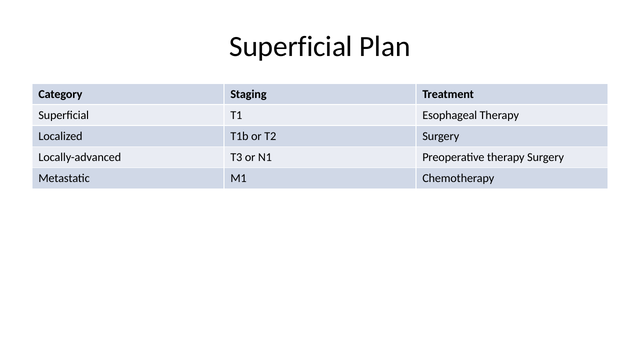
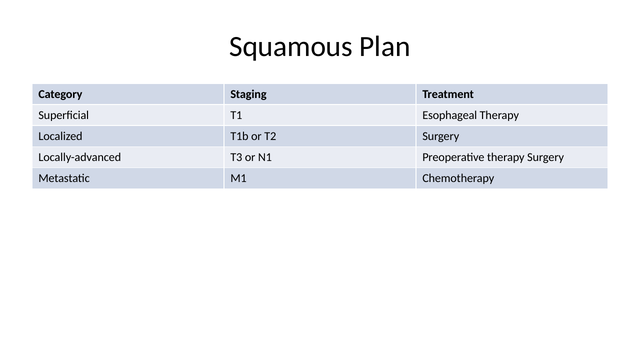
Superficial: Superficial -> Squamous (291, 46)
